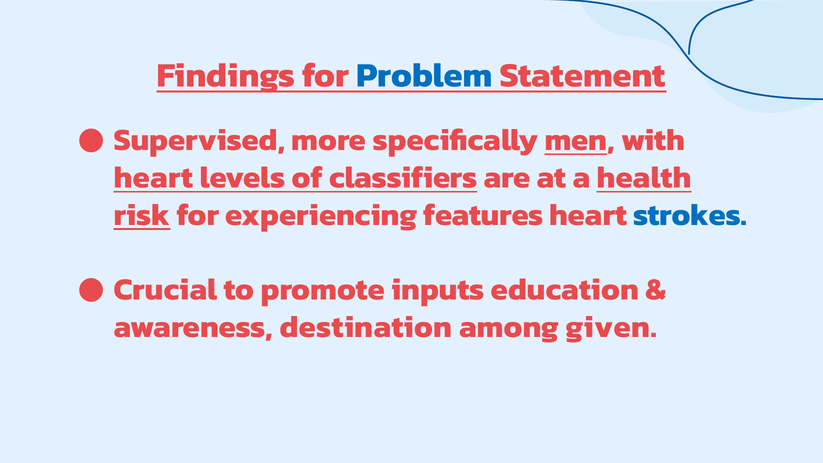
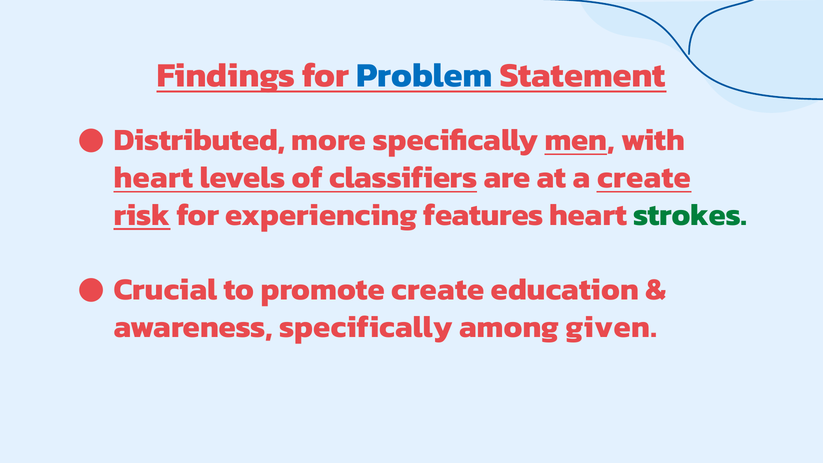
Supervised: Supervised -> Distributed (199, 140)
a health: health -> create (644, 177)
strokes colour: blue -> green (690, 215)
promote inputs: inputs -> create (438, 289)
awareness destination: destination -> specifically (366, 327)
